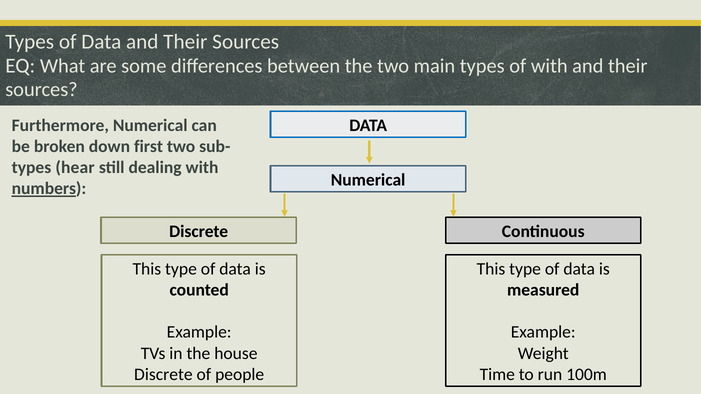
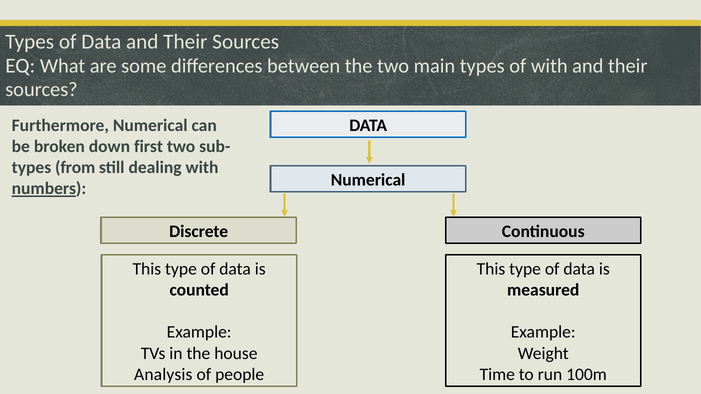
hear: hear -> from (75, 168)
Discrete: Discrete -> Analysis (163, 375)
